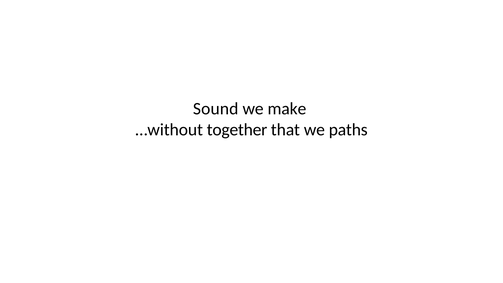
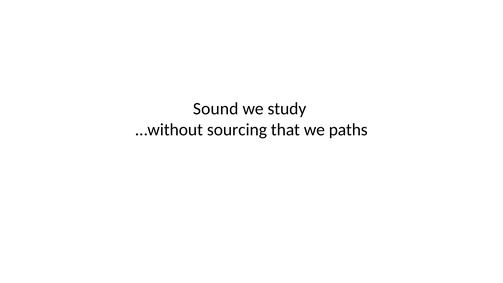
make: make -> study (287, 109)
together: together -> sourcing (237, 130)
